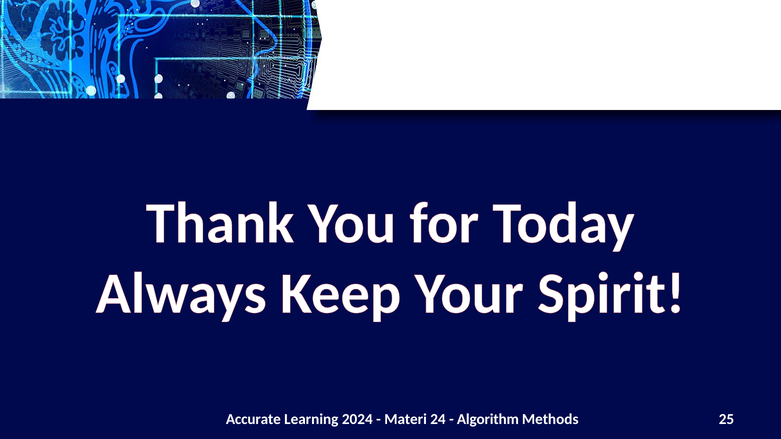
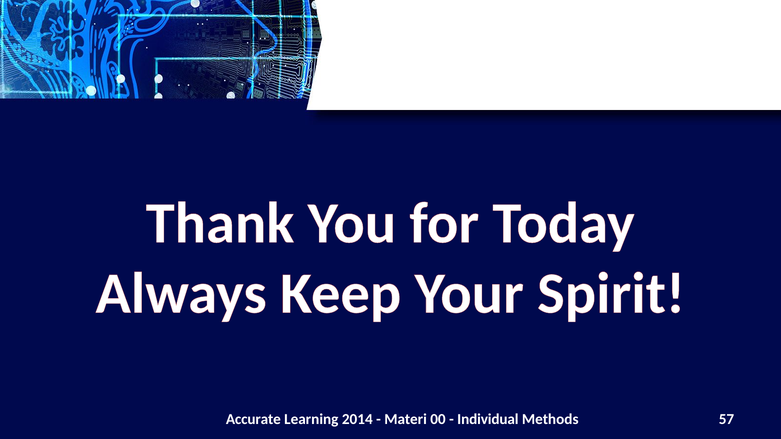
2024: 2024 -> 2014 (357, 420)
24: 24 -> 00 (438, 420)
Algorithm: Algorithm -> Individual (488, 420)
25: 25 -> 57 (726, 420)
